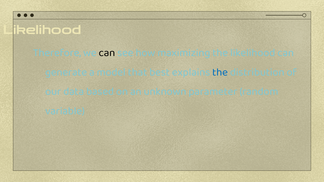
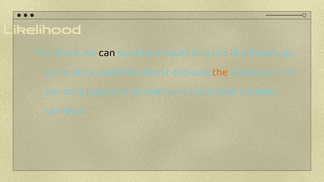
the colour: blue -> orange (220, 72)
